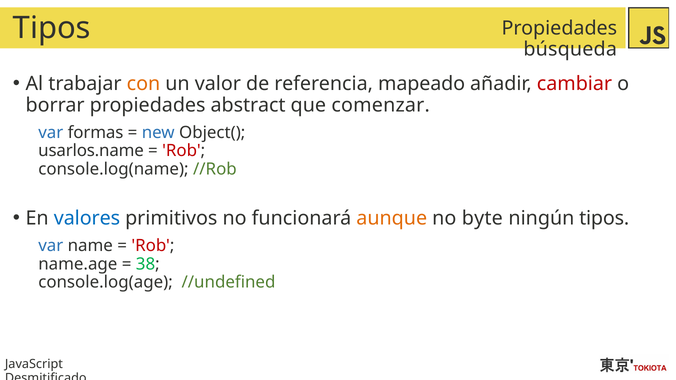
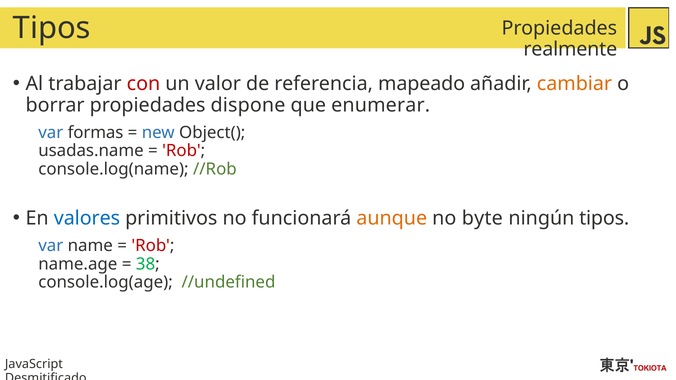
búsqueda: búsqueda -> realmente (570, 49)
con colour: orange -> red (143, 84)
cambiar colour: red -> orange (574, 84)
abstract: abstract -> dispone (248, 105)
comenzar: comenzar -> enumerar (381, 105)
usarlos.name: usarlos.name -> usadas.name (91, 151)
